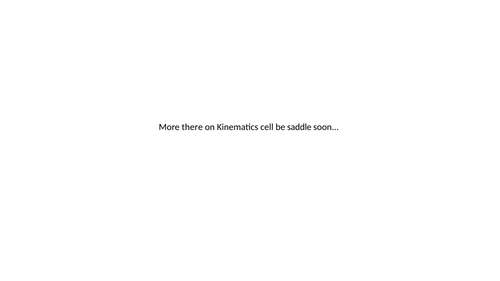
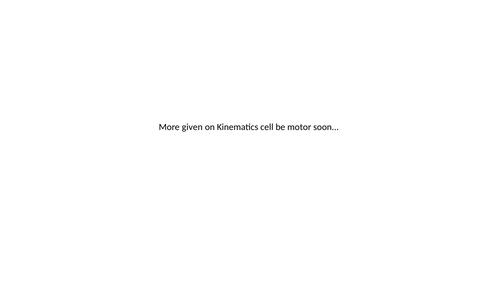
there: there -> given (192, 127)
saddle: saddle -> motor (299, 127)
